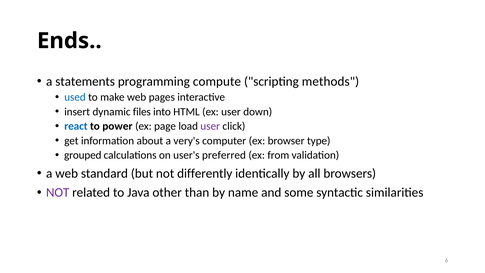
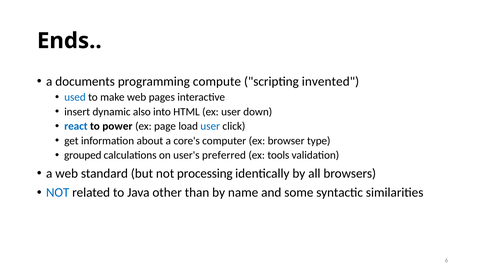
statements: statements -> documents (85, 81)
methods: methods -> invented (330, 81)
files: files -> also (142, 112)
user colour: purple -> blue (210, 126)
very's: very's -> core's (187, 141)
from: from -> tools (278, 155)
differently: differently -> processing (205, 173)
NOT colour: purple -> blue (58, 193)
